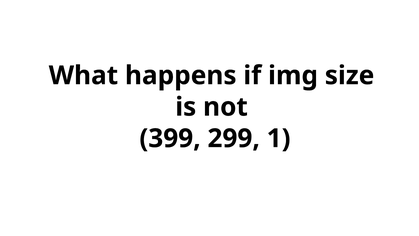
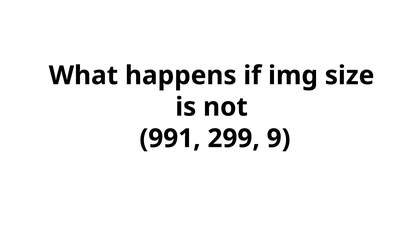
399: 399 -> 991 (170, 138)
1: 1 -> 9 (279, 138)
